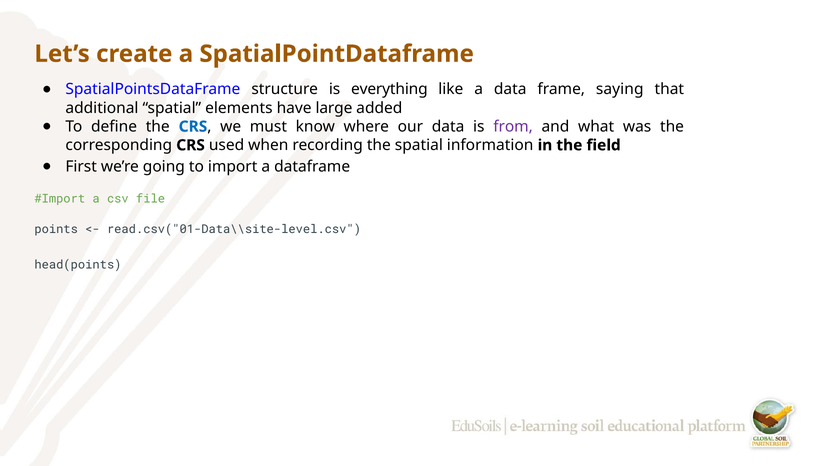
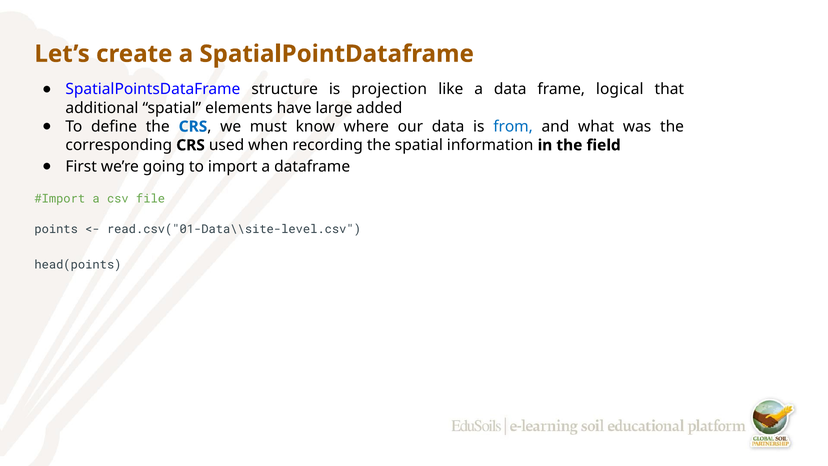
everything: everything -> projection (389, 89)
saying: saying -> logical (620, 89)
from colour: purple -> blue (513, 127)
